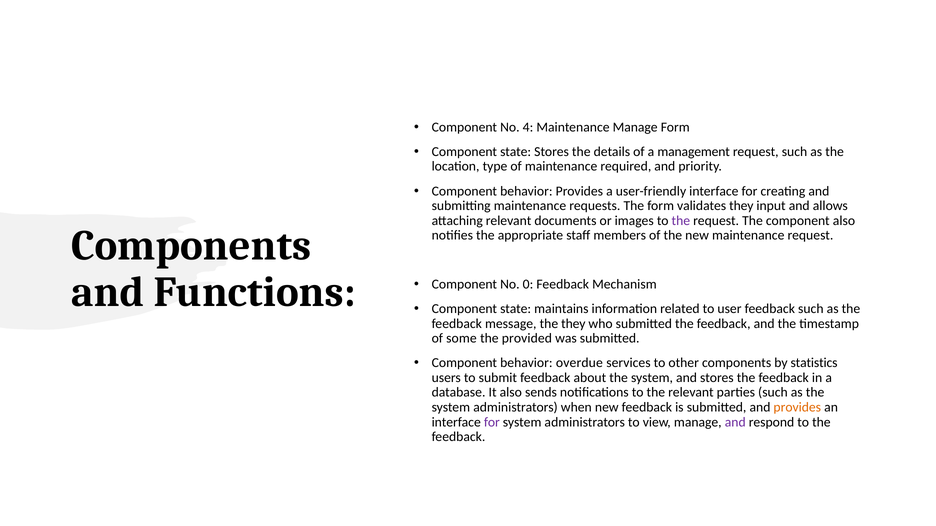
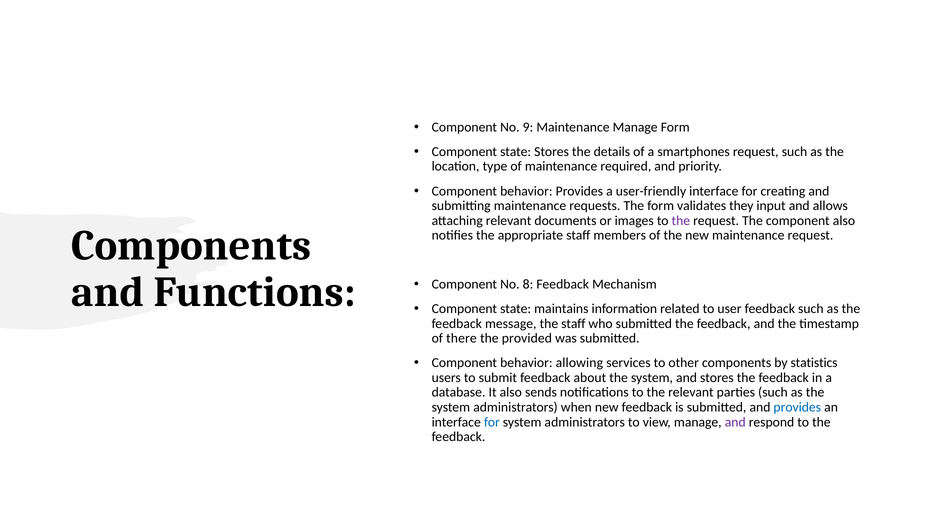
4: 4 -> 9 (528, 127)
management: management -> smartphones (694, 152)
0: 0 -> 8 (528, 285)
the they: they -> staff (573, 324)
some: some -> there (461, 339)
overdue: overdue -> allowing (579, 363)
provides colour: orange -> blue (797, 408)
for colour: purple -> blue (492, 422)
